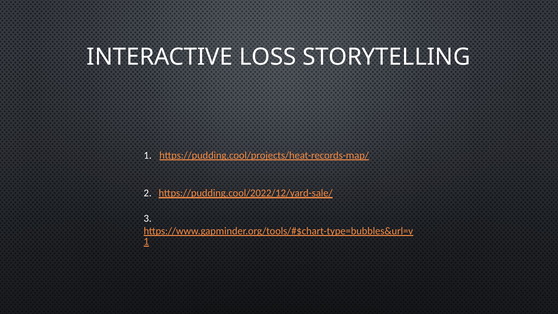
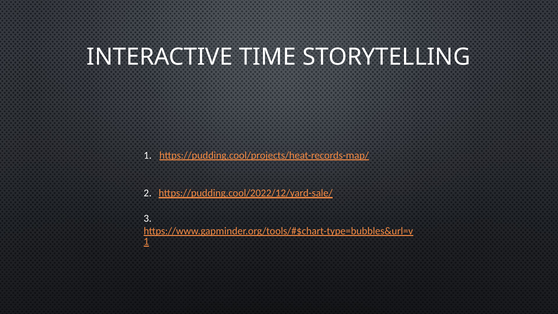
LOSS: LOSS -> TIME (268, 57)
